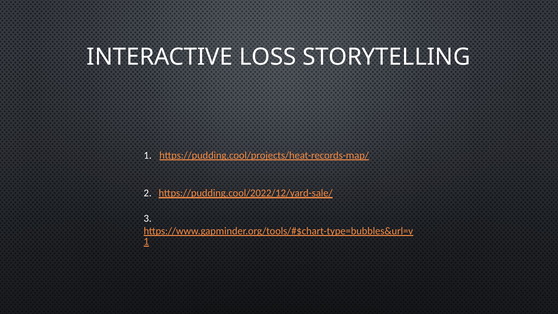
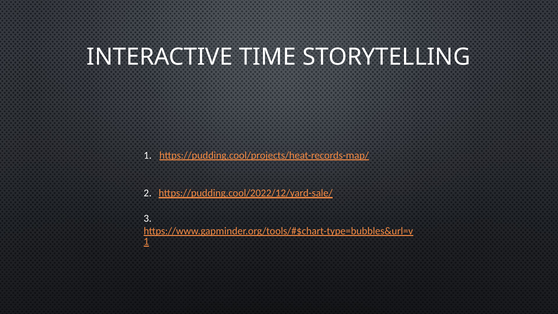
LOSS: LOSS -> TIME (268, 57)
